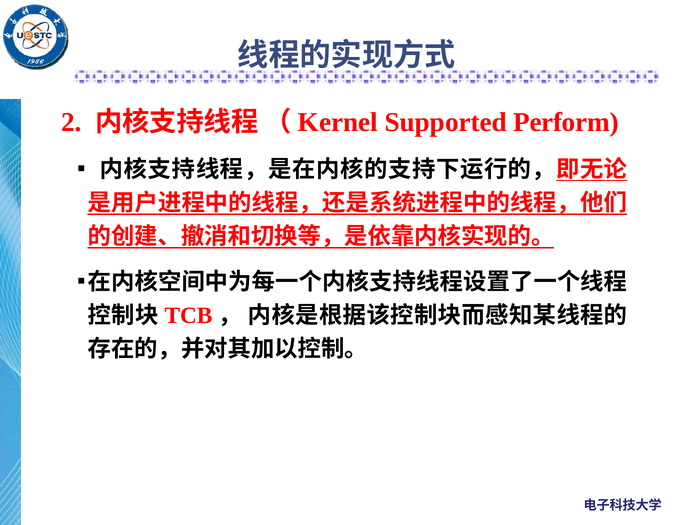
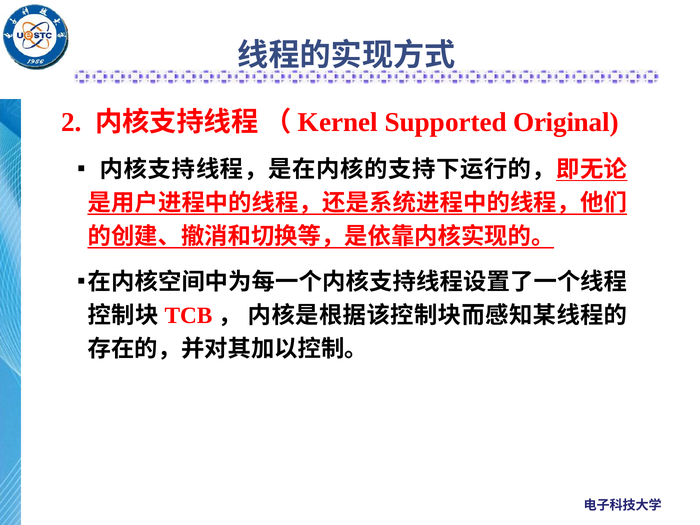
Perform: Perform -> Original (566, 122)
